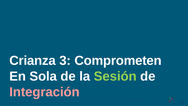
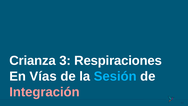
Comprometen: Comprometen -> Respiraciones (118, 60)
Sola: Sola -> Vías (43, 76)
Sesión colour: light green -> light blue (115, 76)
